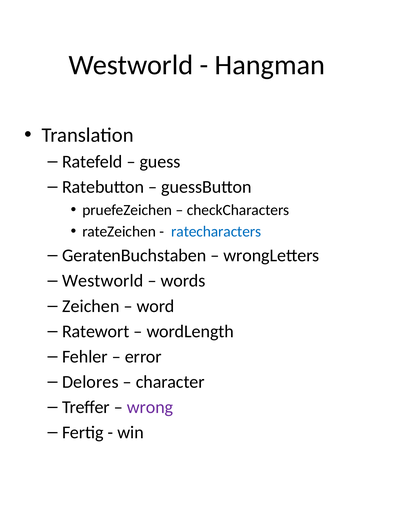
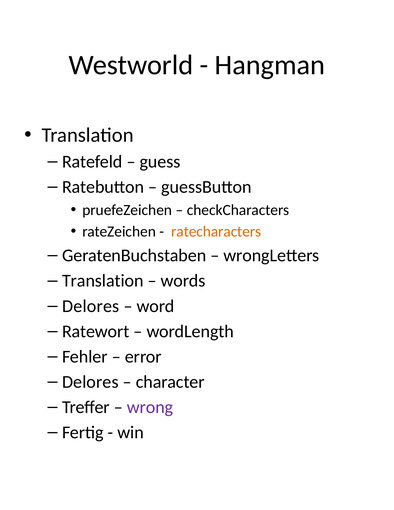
ratecharacters colour: blue -> orange (216, 232)
Westworld: Westworld -> Translation (103, 281)
Zeichen: Zeichen -> Delores (91, 306)
